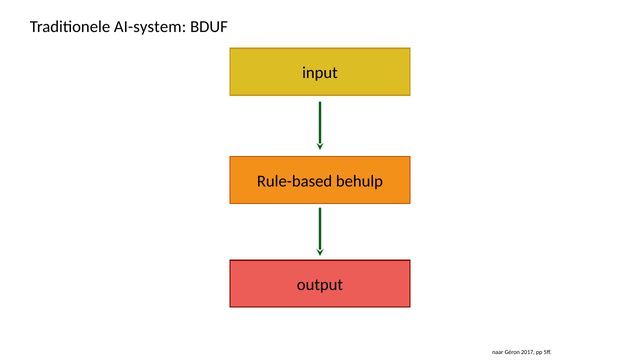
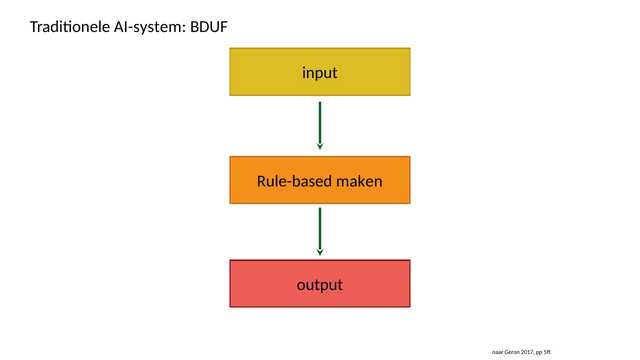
behulp: behulp -> maken (359, 181)
